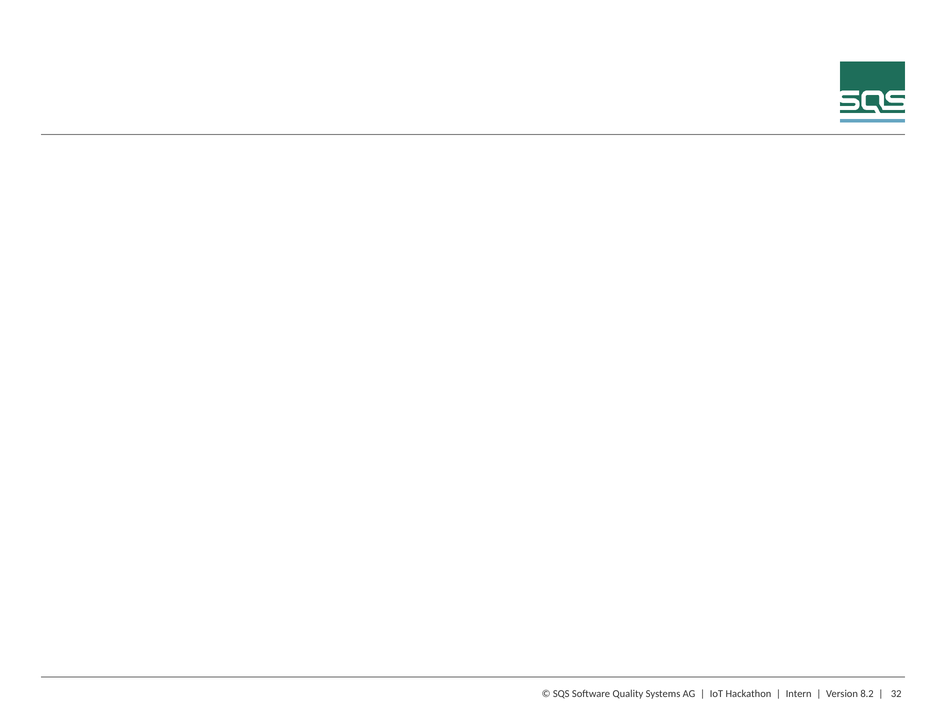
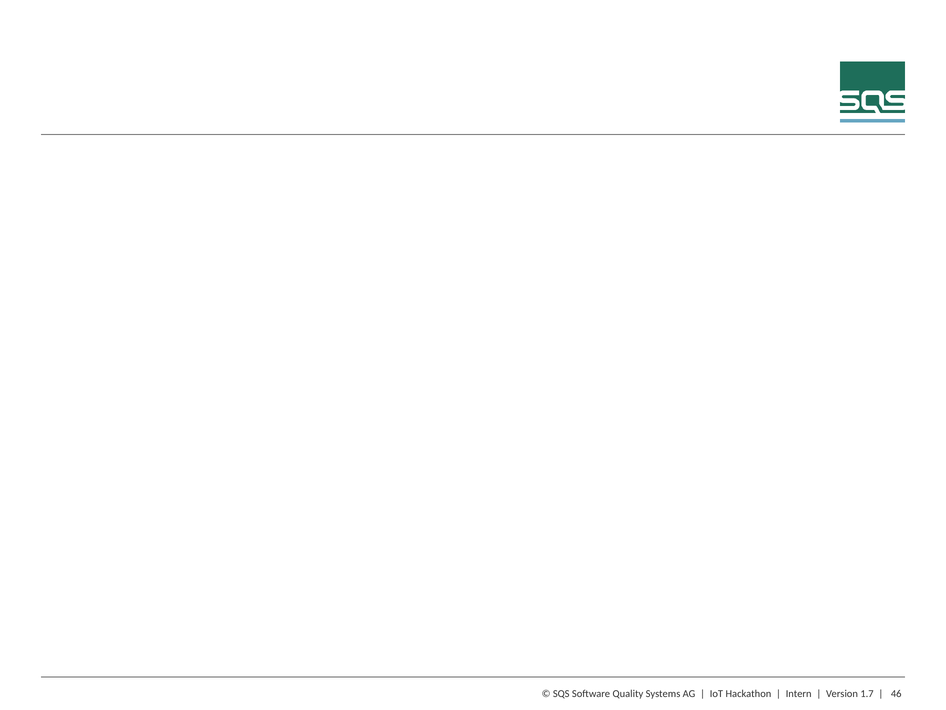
8.2: 8.2 -> 1.7 (867, 693)
32: 32 -> 46 (896, 693)
